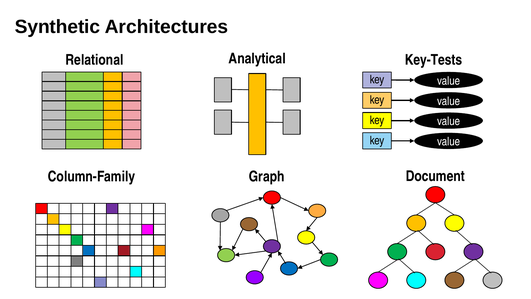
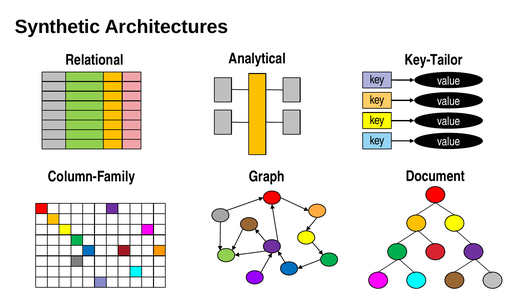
Key-Tests: Key-Tests -> Key-Tailor (434, 60)
